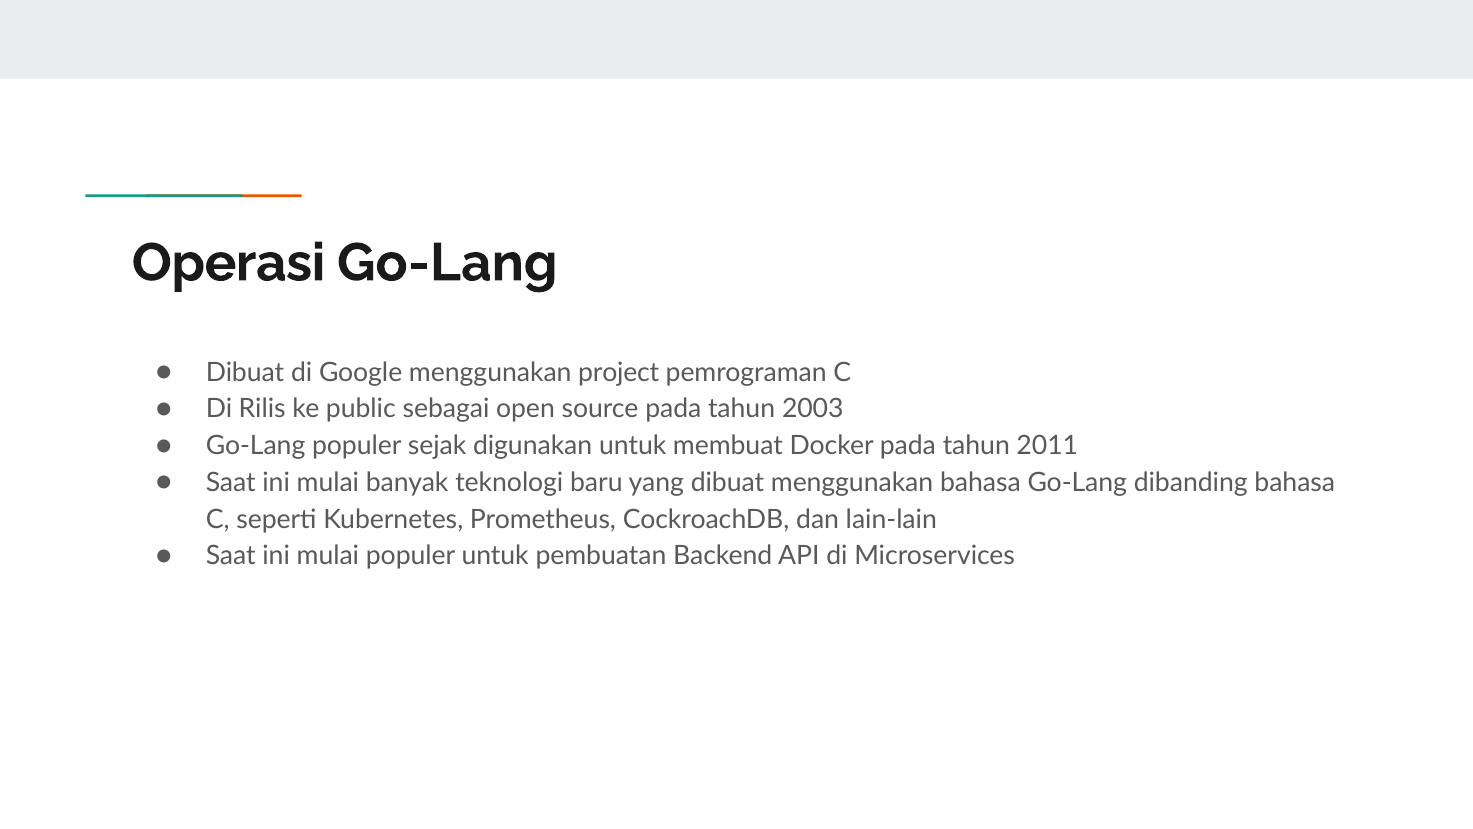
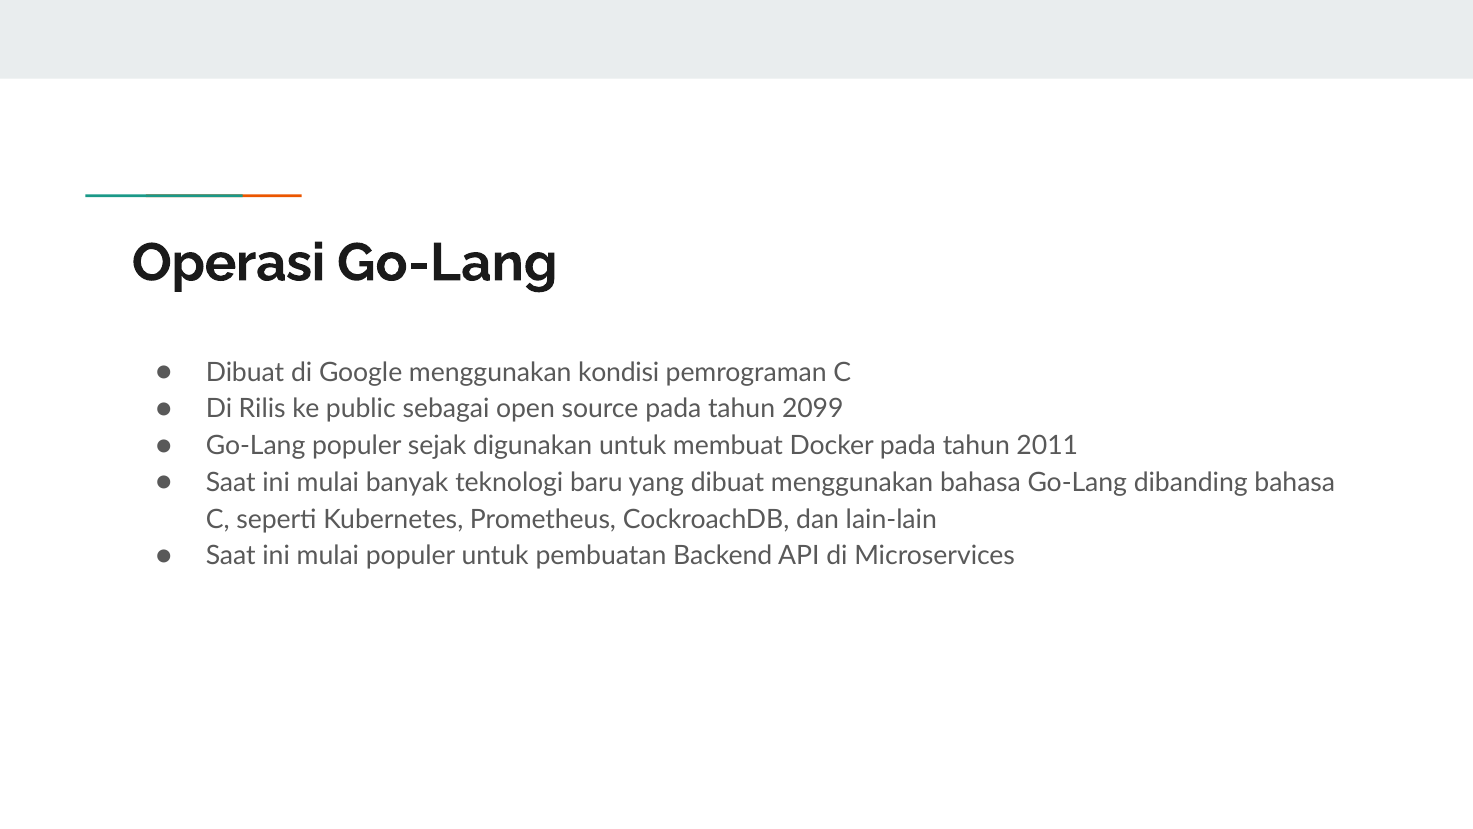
project: project -> kondisi (619, 372)
2003: 2003 -> 2099 (813, 409)
